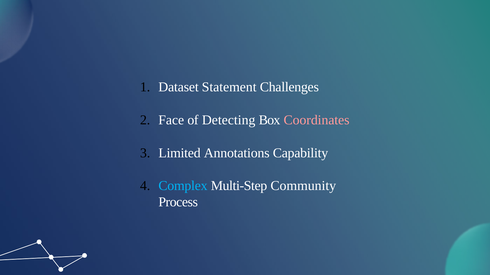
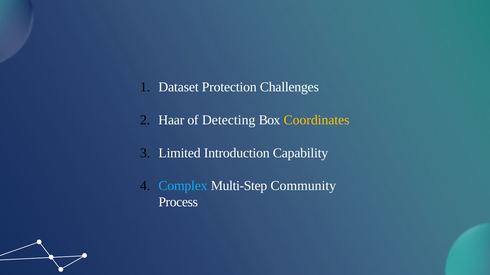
Statement: Statement -> Protection (229, 87)
Face: Face -> Haar (171, 120)
Coordinates colour: pink -> yellow (317, 120)
Annotations: Annotations -> Introduction (237, 153)
